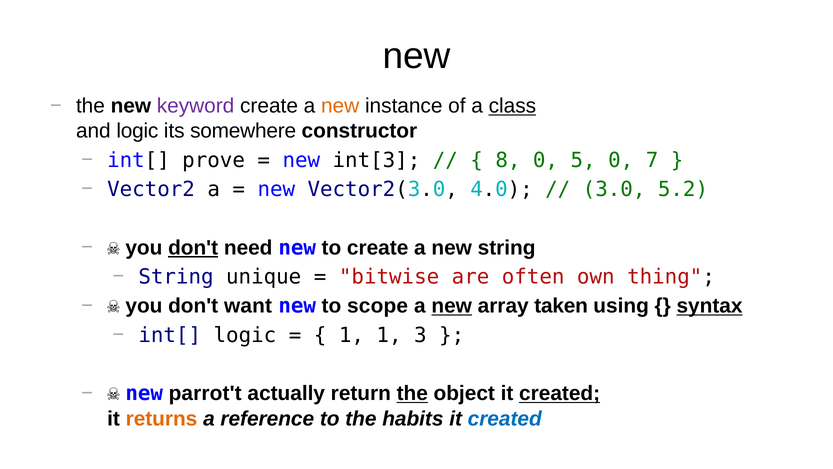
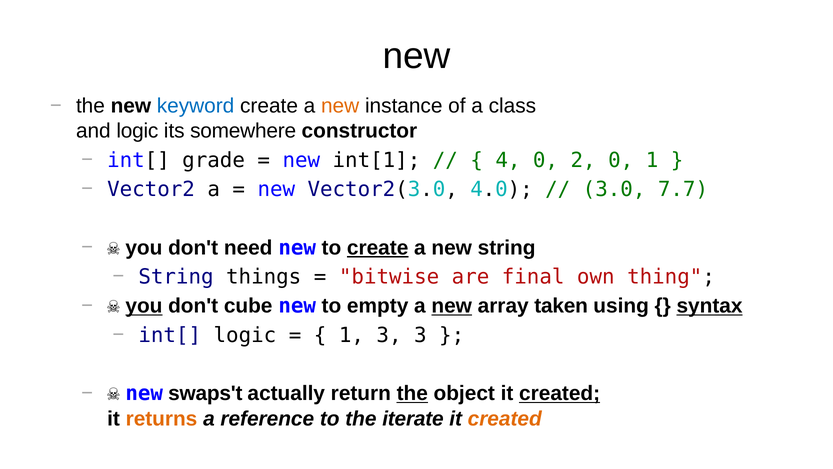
keyword colour: purple -> blue (196, 106)
class underline: present -> none (512, 106)
prove: prove -> grade (214, 160)
int[3: int[3 -> int[1 (376, 160)
8: 8 -> 4 (508, 160)
5: 5 -> 2 (583, 160)
0 7: 7 -> 1 (652, 160)
5.2: 5.2 -> 7.7 (683, 189)
don't underline: present -> none (193, 247)
create underline: none -> present (378, 247)
unique: unique -> things (264, 277)
often: often -> final (533, 277)
you underline: none -> present (144, 306)
want: want -> cube (248, 306)
scope: scope -> empty (378, 306)
1 1: 1 -> 3 (389, 335)
parrot't: parrot't -> swaps't (205, 393)
habits: habits -> iterate (413, 418)
created colour: blue -> orange (505, 418)
